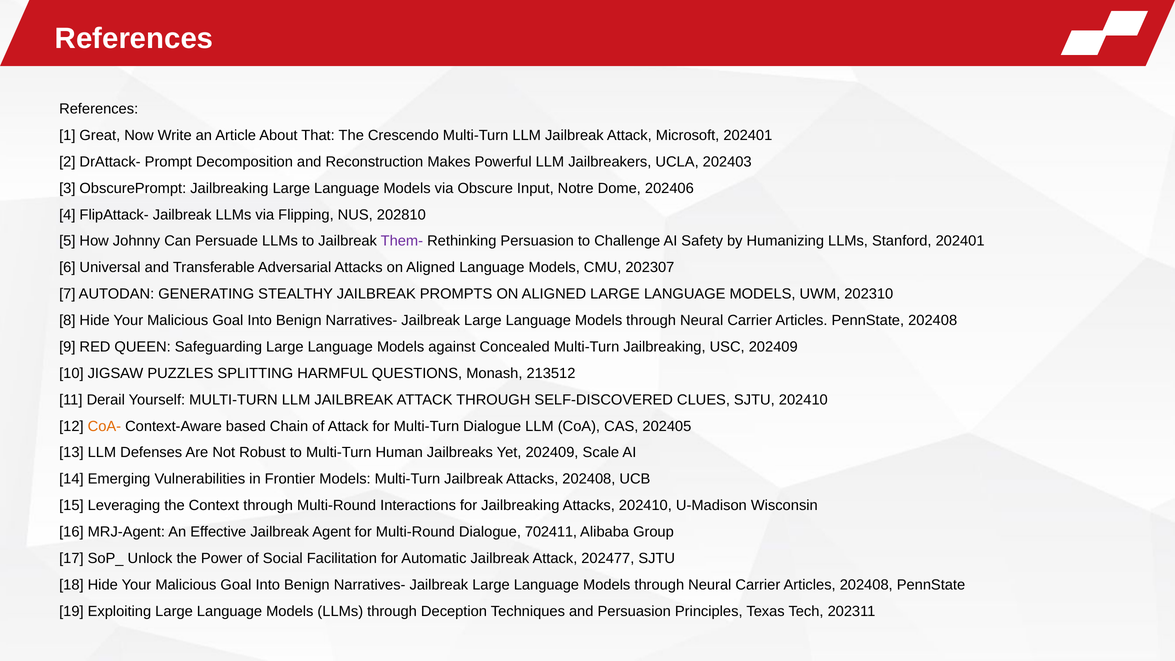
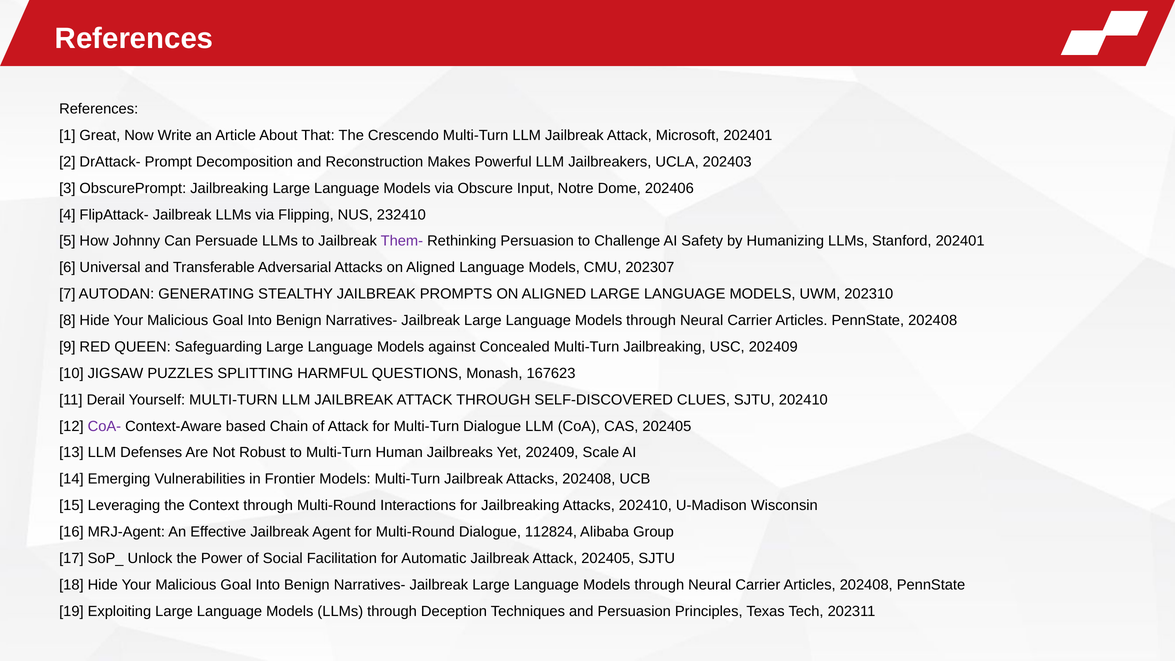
202810: 202810 -> 232410 (401, 215)
213512: 213512 -> 167623 (551, 373)
CoA- colour: orange -> purple (104, 426)
702411: 702411 -> 112824 (551, 532)
Attack 202477: 202477 -> 202405 (608, 558)
